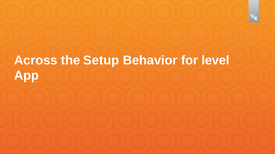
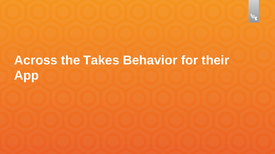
Setup: Setup -> Takes (101, 61)
level: level -> their (215, 61)
